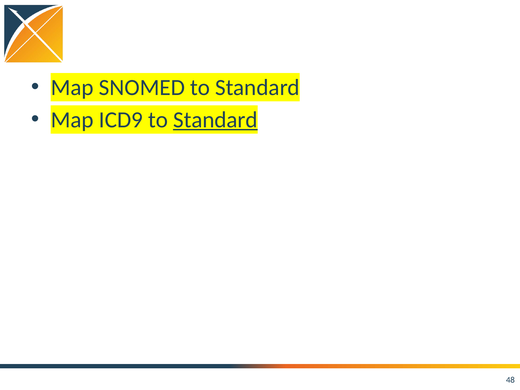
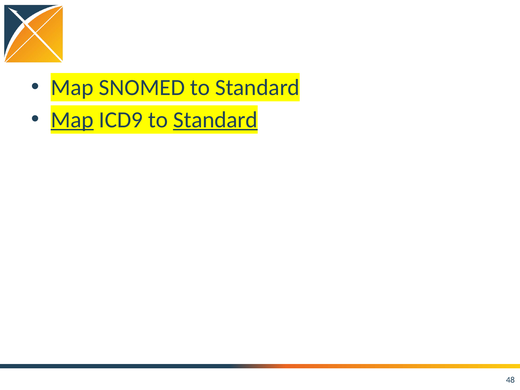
Map underline: none -> present (72, 120)
